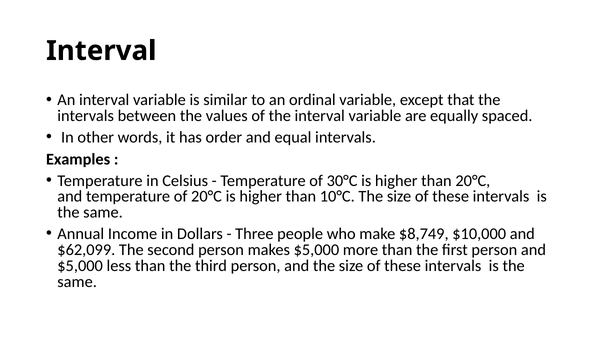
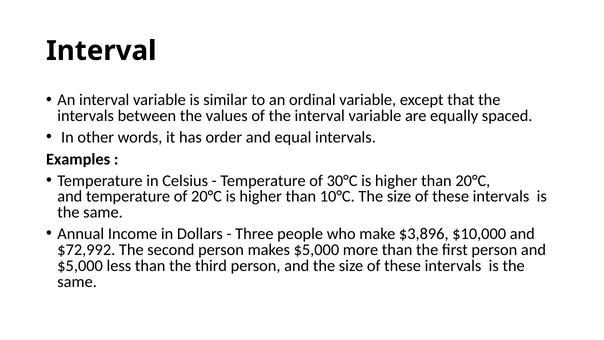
$8,749: $8,749 -> $3,896 (424, 234)
$62,099: $62,099 -> $72,992 (86, 250)
